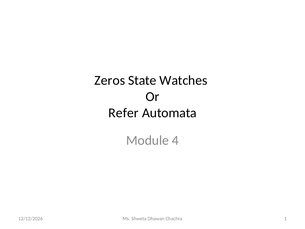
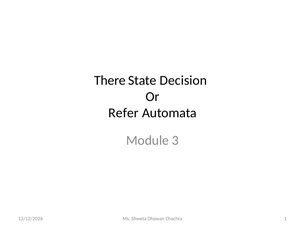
Zeros: Zeros -> There (110, 80)
Watches: Watches -> Decision (183, 80)
4: 4 -> 3 (175, 140)
